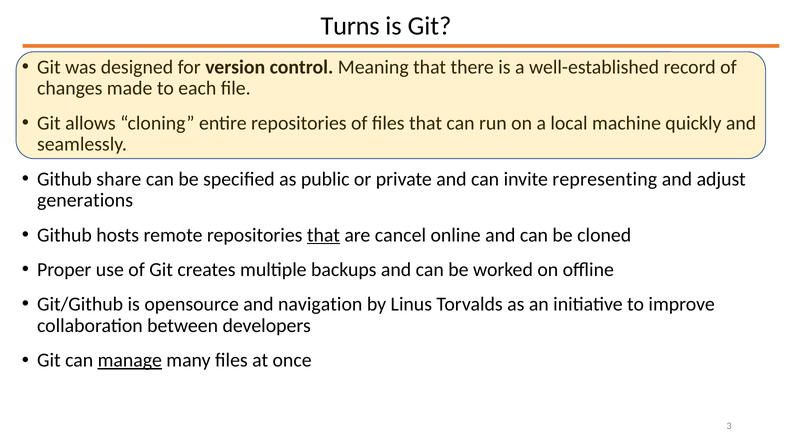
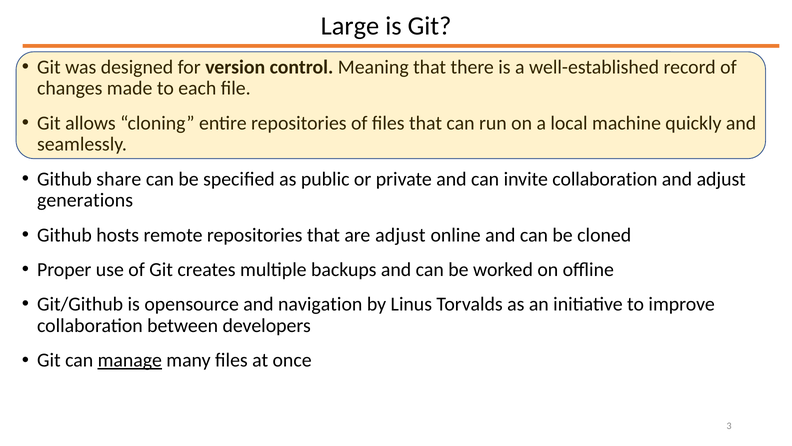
Turns: Turns -> Large (350, 26)
invite representing: representing -> collaboration (605, 179)
that underline: present -> none (323, 235)
are cancel: cancel -> adjust (400, 235)
